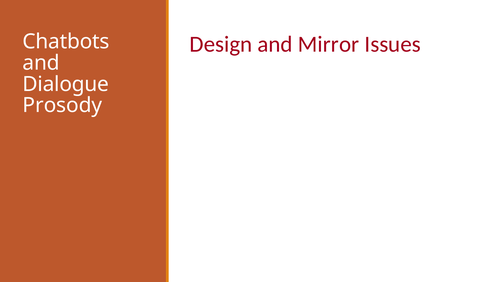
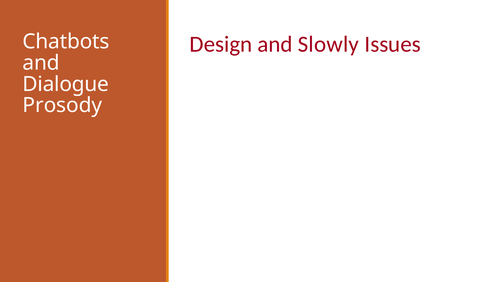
Mirror: Mirror -> Slowly (328, 44)
